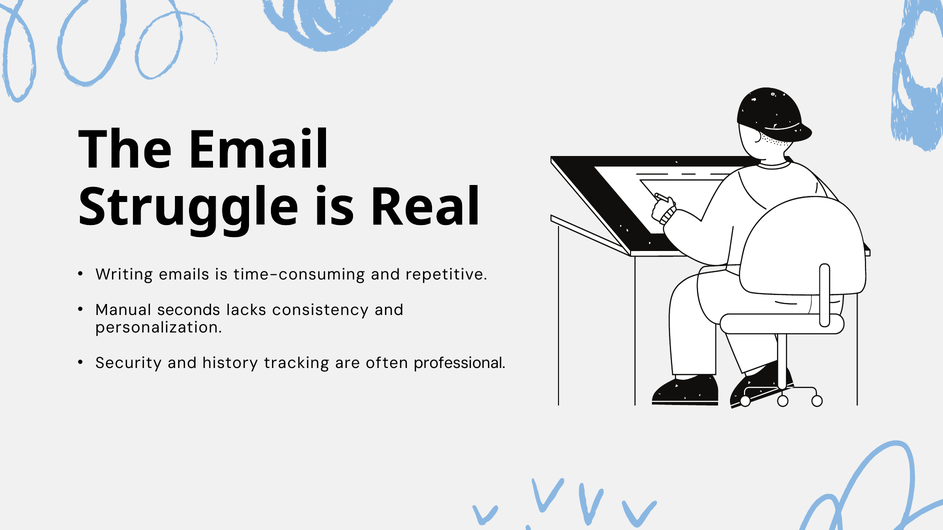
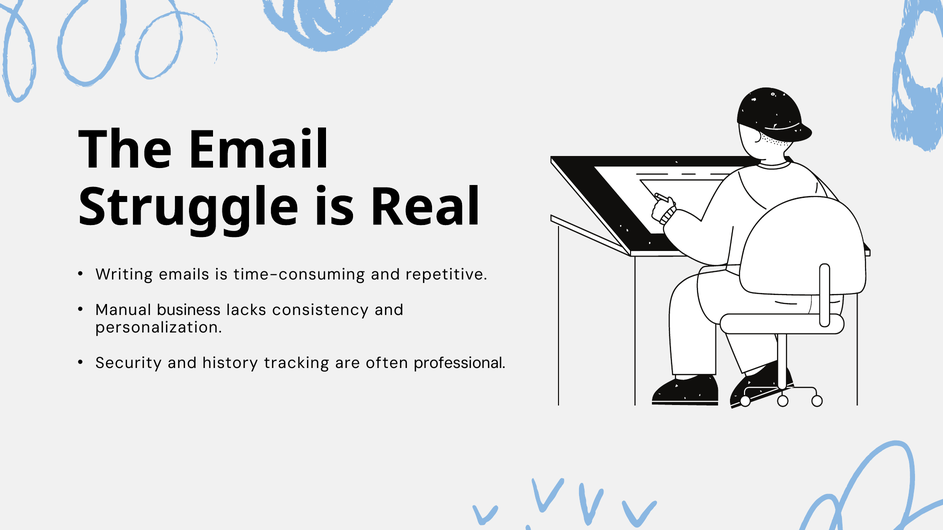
seconds: seconds -> business (189, 310)
